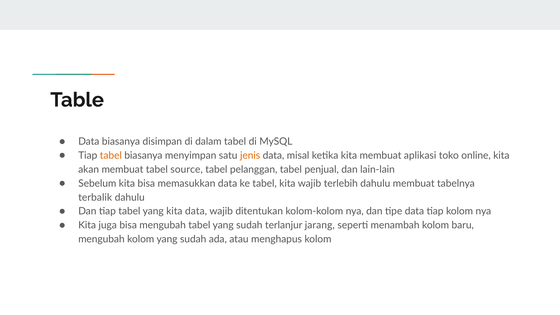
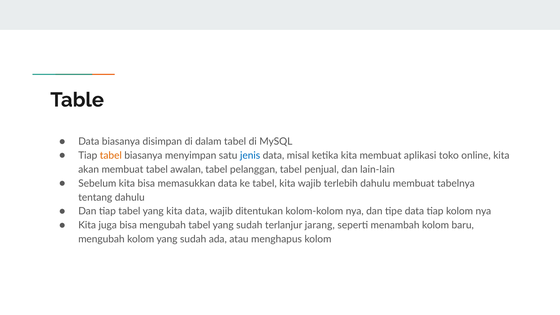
jenis colour: orange -> blue (250, 155)
source: source -> awalan (187, 169)
terbalik: terbalik -> tentang (95, 197)
